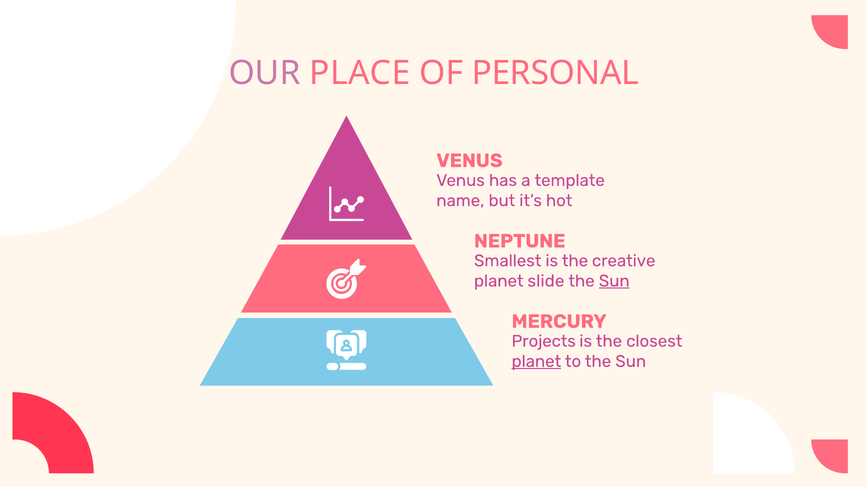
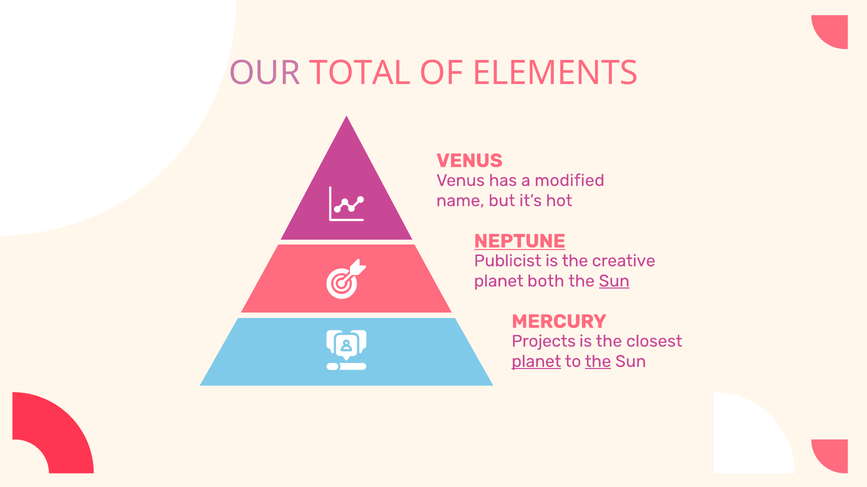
PLACE: PLACE -> TOTAL (360, 73)
PERSONAL: PERSONAL -> ELEMENTS (555, 73)
template: template -> modified (570, 181)
NEPTUNE underline: none -> present (520, 241)
Smallest: Smallest -> Publicist (508, 261)
slide: slide -> both (546, 281)
the underline: none -> present (598, 362)
